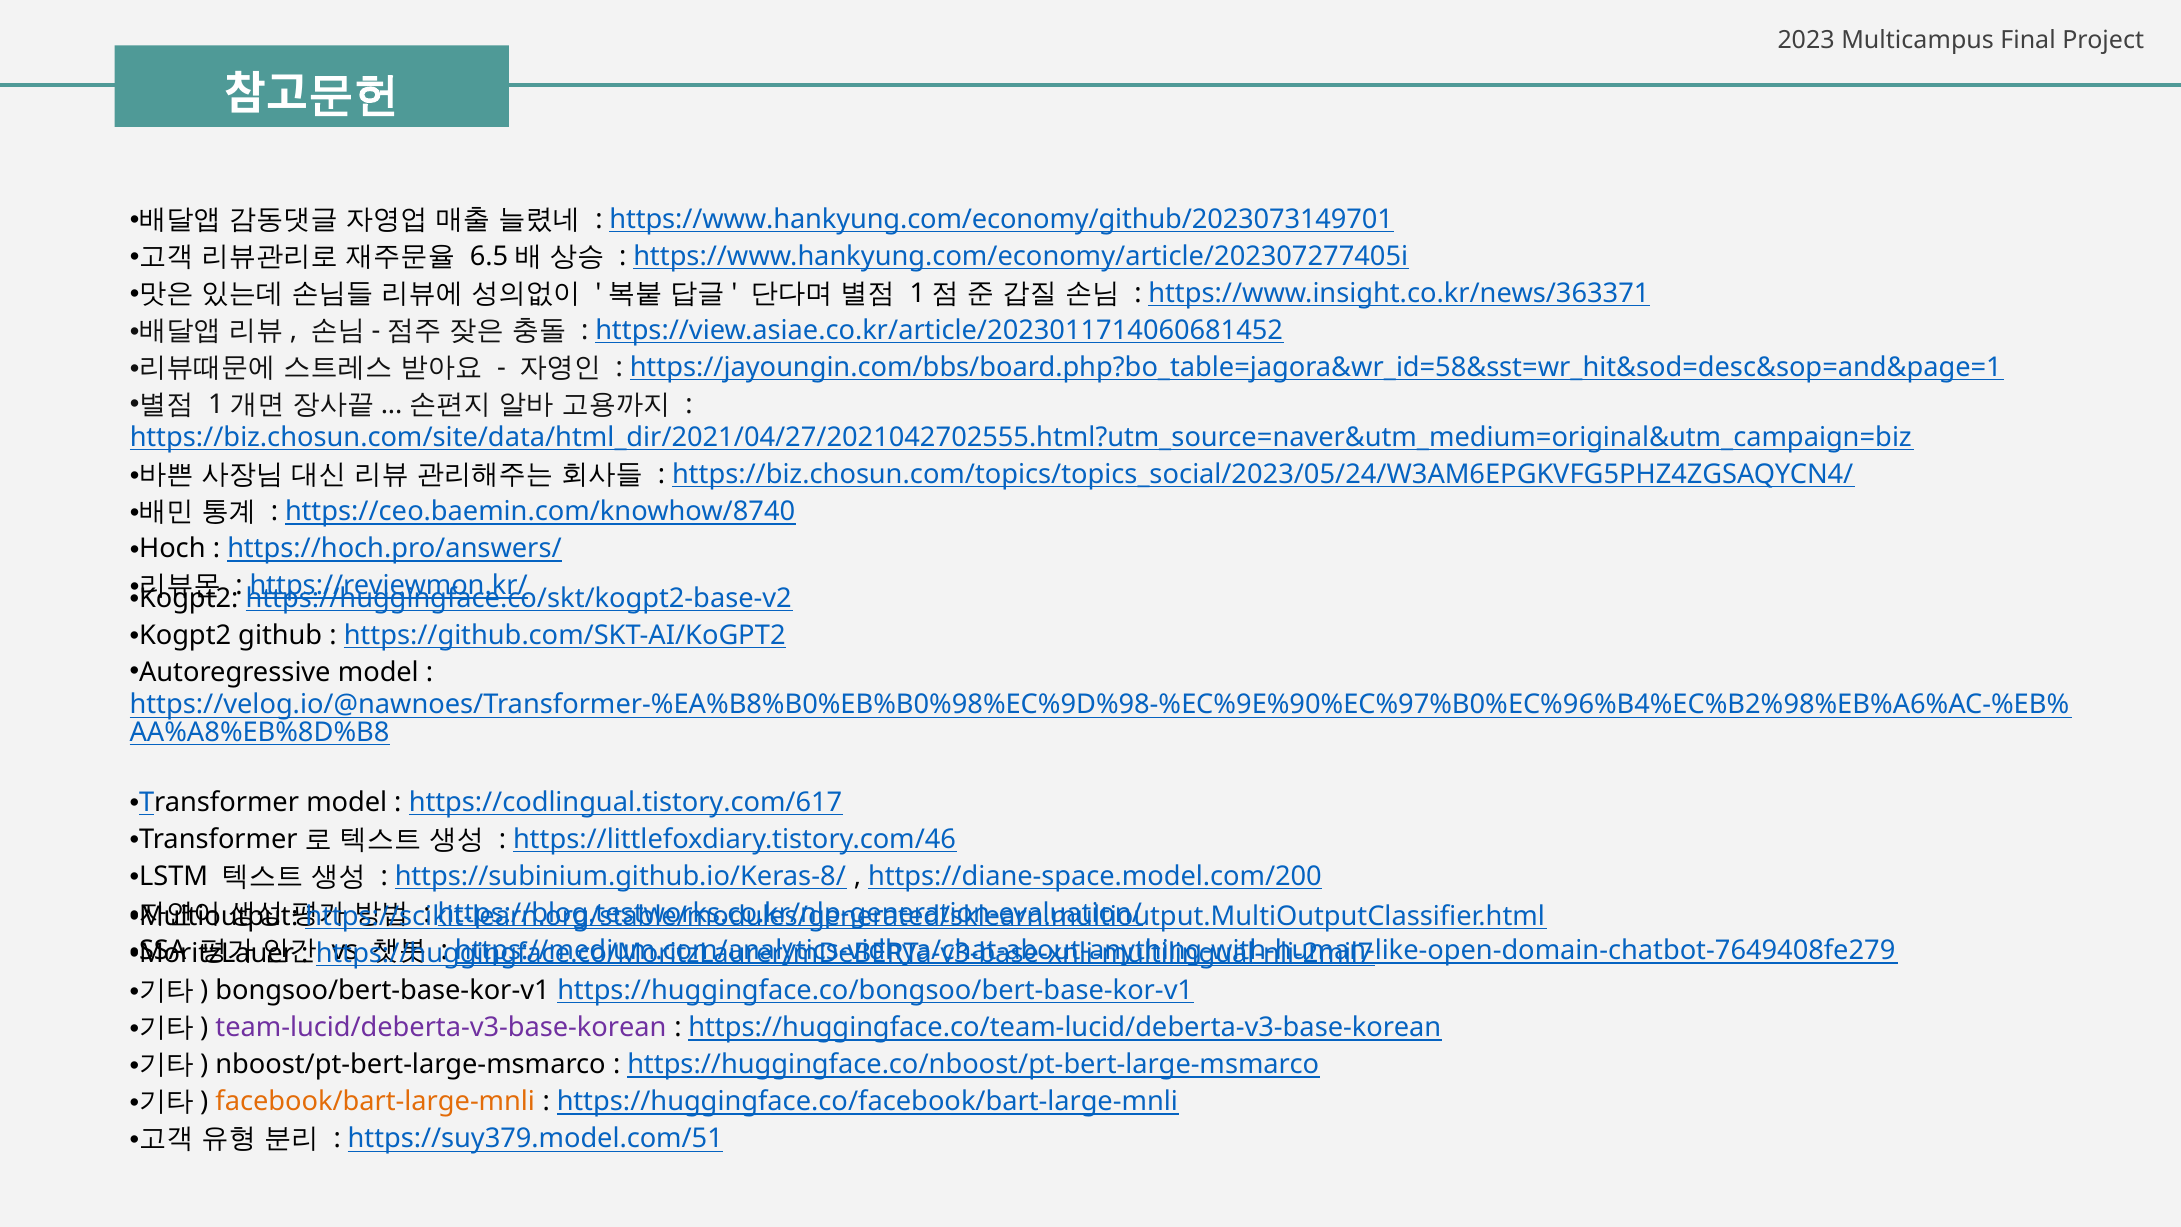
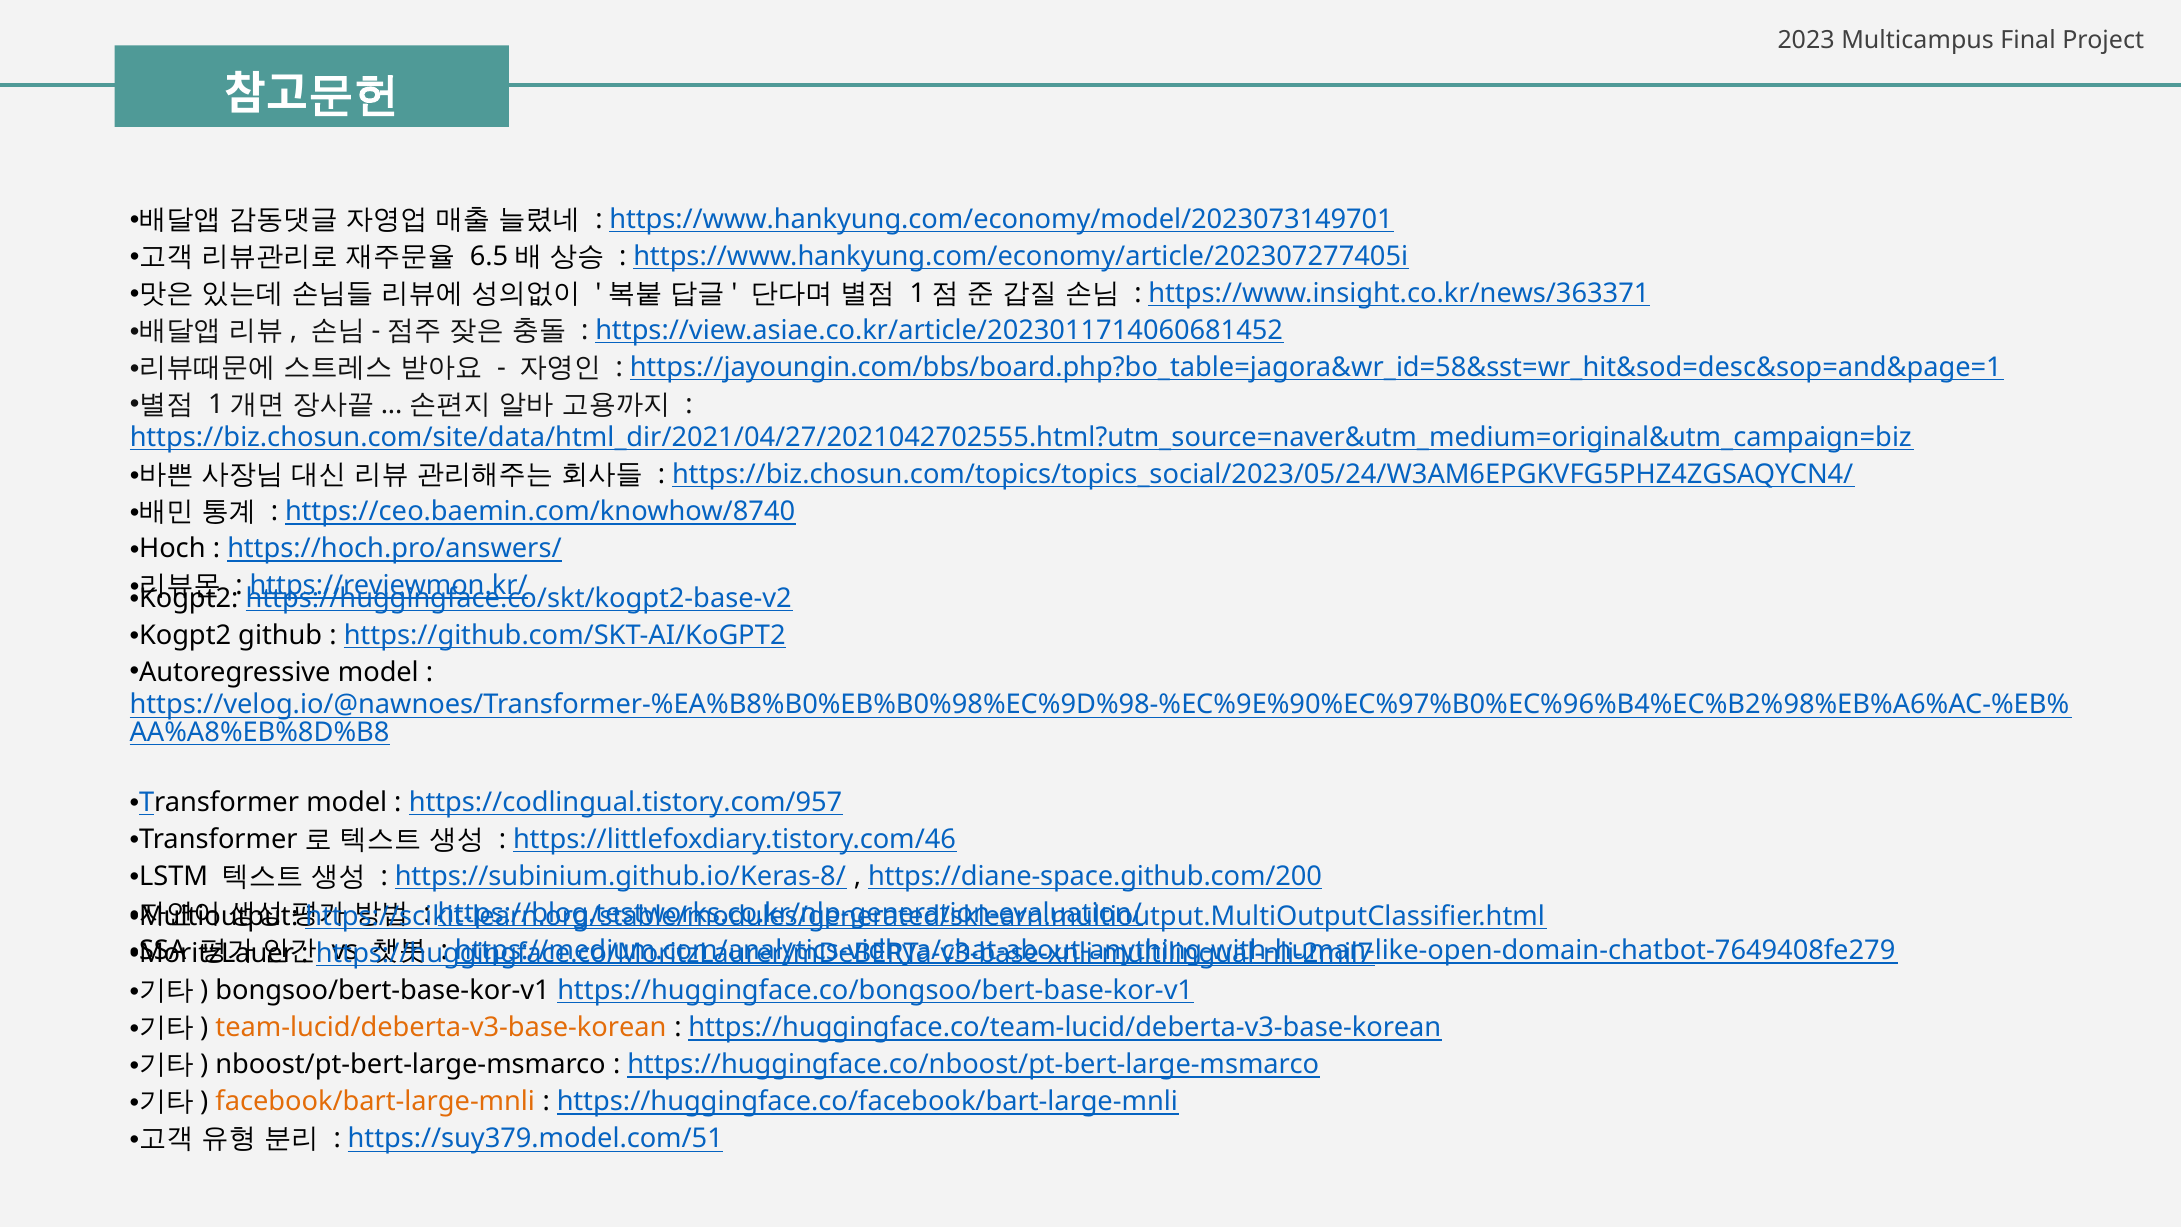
https://www.hankyung.com/economy/github/2023073149701: https://www.hankyung.com/economy/github/2023073149701 -> https://www.hankyung.com/economy/model/2023073149701 (1001, 219)
https://codlingual.tistory.com/617: https://codlingual.tistory.com/617 -> https://codlingual.tistory.com/957 (626, 802)
https://diane-space.model.com/200: https://diane-space.model.com/200 -> https://diane-space.github.com/200 (1095, 876)
team-lucid/deberta-v3-base-korean colour: purple -> orange (441, 1027)
